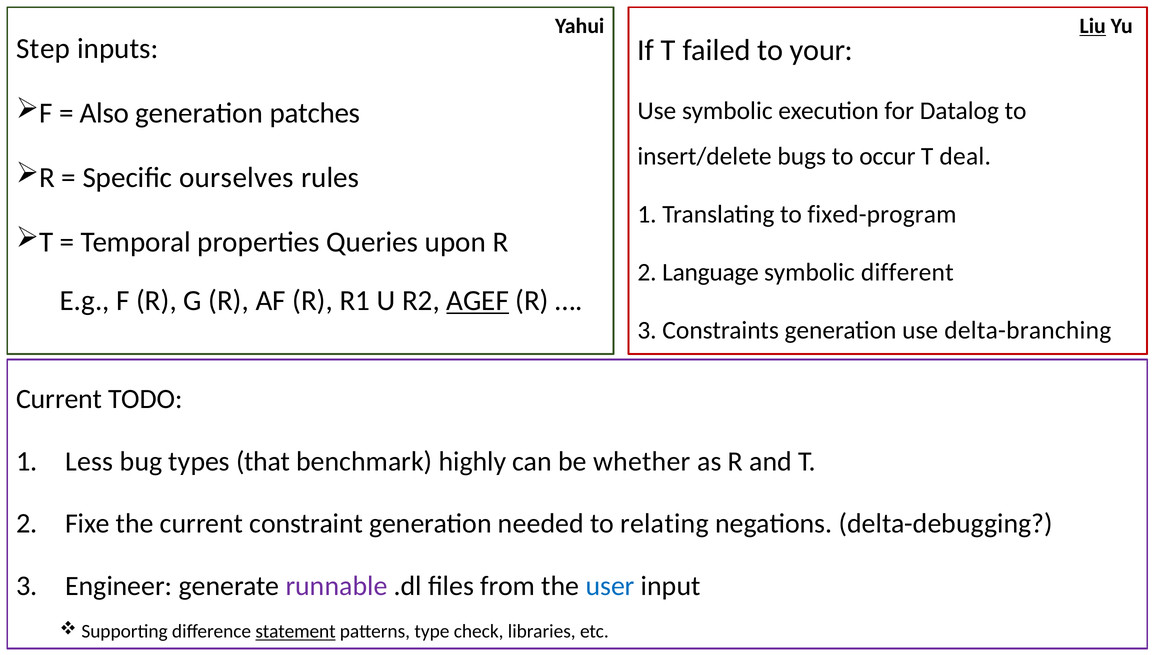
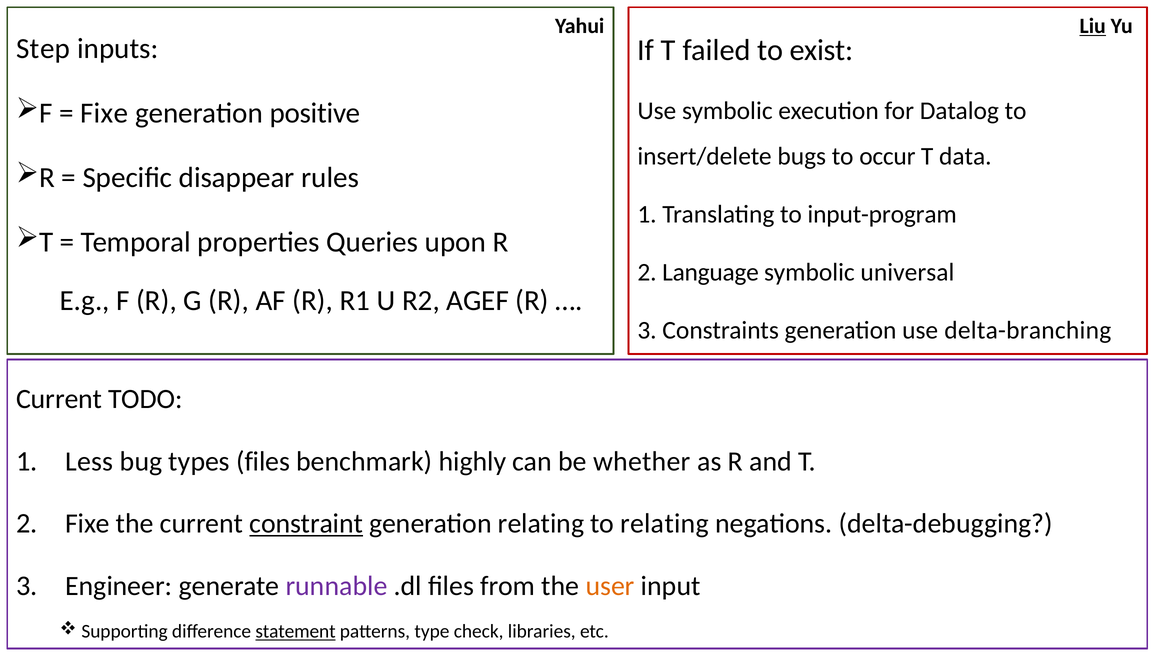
your: your -> exist (821, 50)
Also: Also -> Fixe (104, 113)
patches: patches -> positive (315, 113)
deal: deal -> data (965, 156)
ourselves: ourselves -> disappear (237, 178)
fixed-program: fixed-program -> input-program (882, 214)
different: different -> universal (907, 272)
AGEF underline: present -> none (478, 301)
types that: that -> files (263, 461)
constraint underline: none -> present (306, 524)
generation needed: needed -> relating (541, 524)
user colour: blue -> orange (610, 586)
